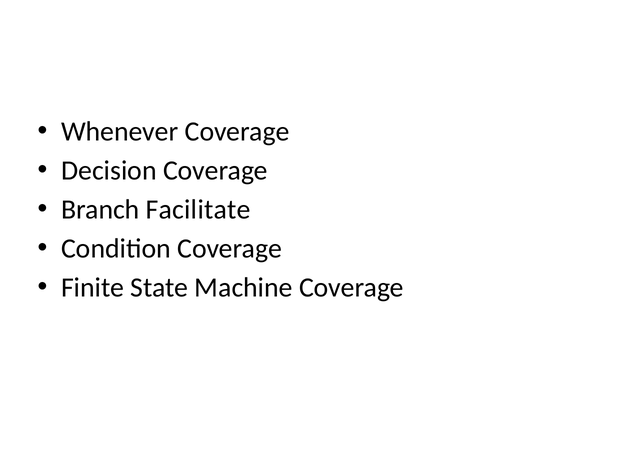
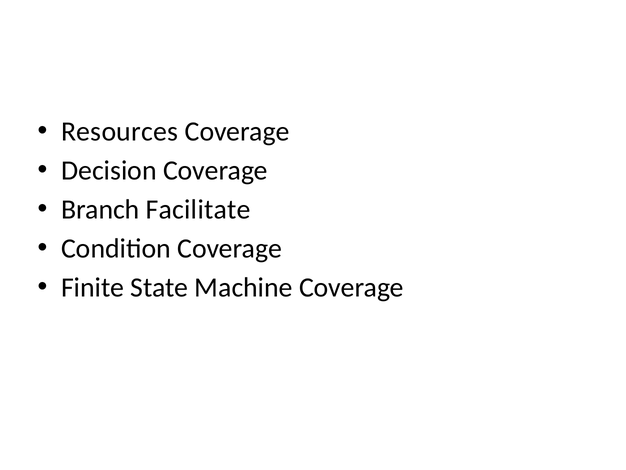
Whenever: Whenever -> Resources (120, 131)
